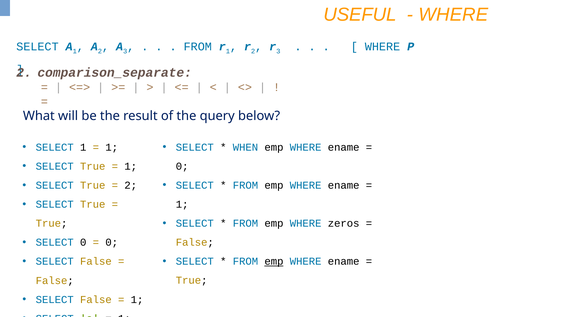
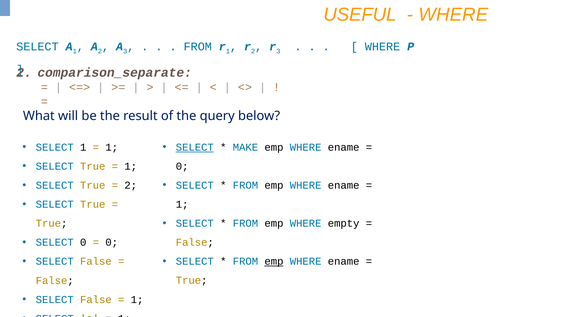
SELECT underline: none -> present (195, 147)
WHEN: WHEN -> MAKE (245, 147)
zeros: zeros -> empty (344, 223)
